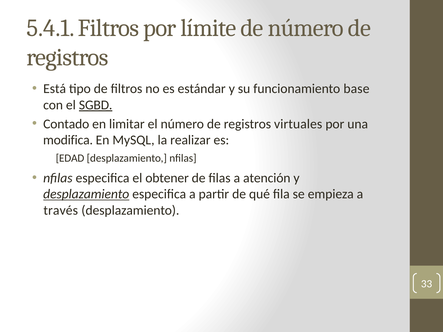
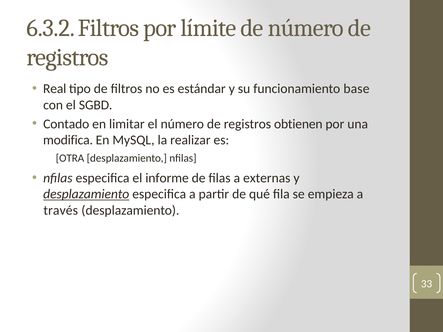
5.4.1: 5.4.1 -> 6.3.2 (51, 28)
Está: Está -> Real (55, 89)
SGBD underline: present -> none (96, 105)
virtuales: virtuales -> obtienen (298, 124)
EDAD: EDAD -> OTRA (70, 158)
obtener: obtener -> informe (167, 178)
atención: atención -> externas (267, 178)
